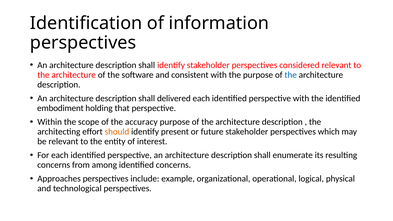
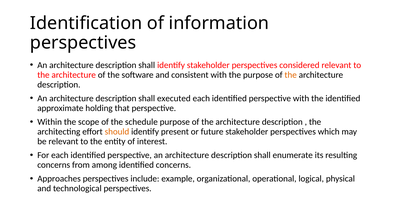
the colour: blue -> orange (291, 75)
delivered: delivered -> executed (174, 98)
embodiment: embodiment -> approximate (60, 108)
accuracy: accuracy -> schedule (141, 122)
